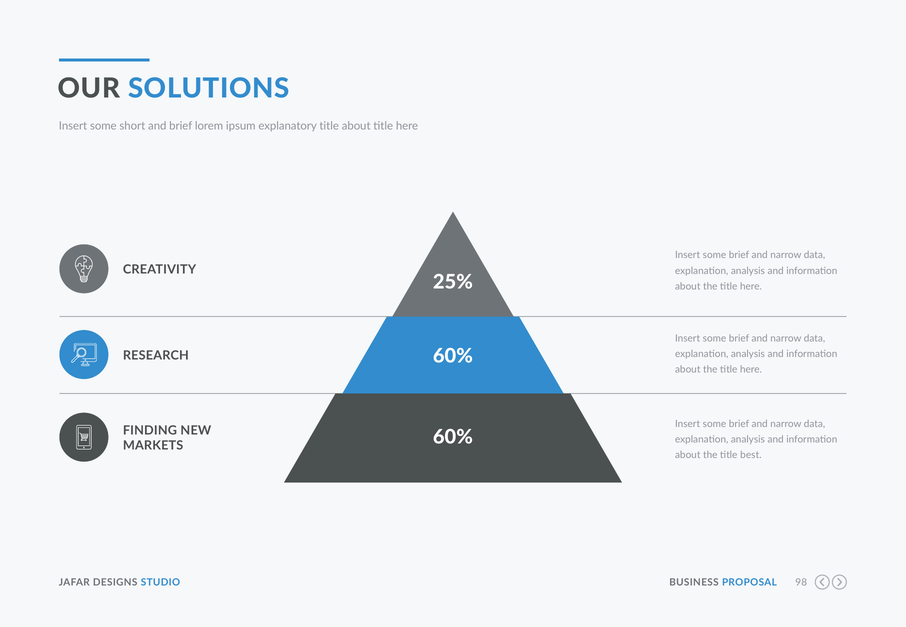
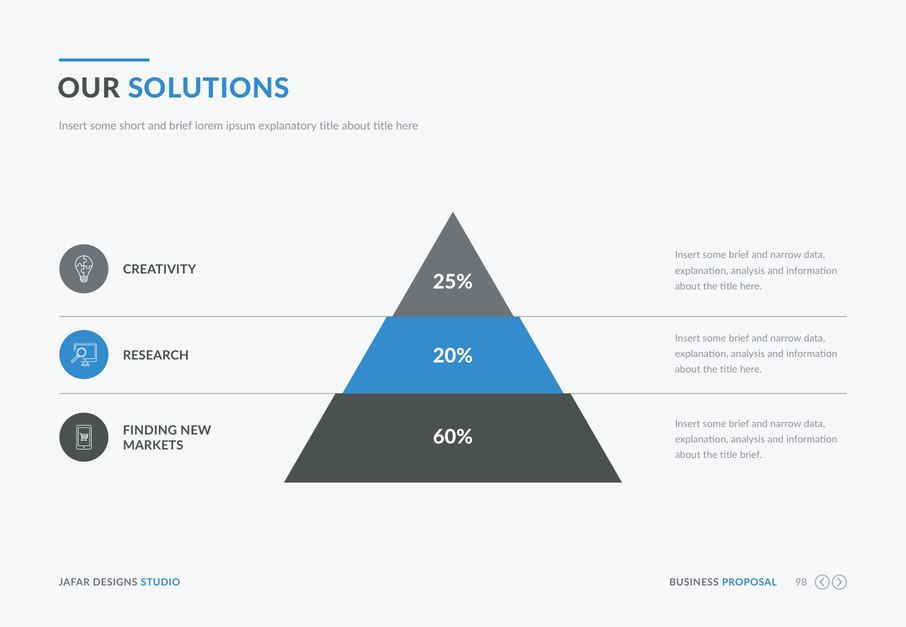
60%: 60% -> 20% (453, 356)
title best: best -> brief (751, 455)
